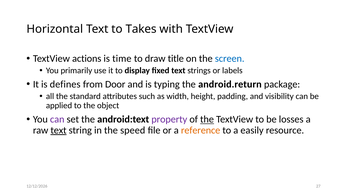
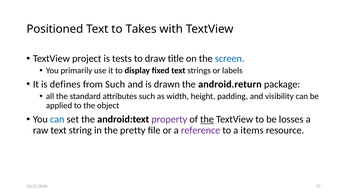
Horizontal: Horizontal -> Positioned (55, 29)
actions: actions -> project (87, 59)
time: time -> tests (122, 59)
from Door: Door -> Such (115, 84)
typing: typing -> drawn (167, 84)
can colour: purple -> blue (57, 119)
text underline: present -> none (59, 130)
speed: speed -> pretty (133, 130)
reference colour: orange -> purple (201, 130)
easily: easily -> items (252, 130)
